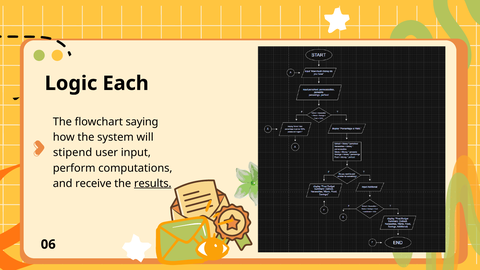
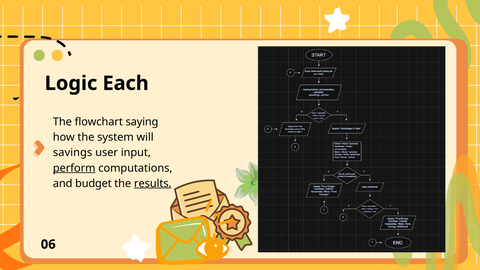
stipend: stipend -> savings (73, 153)
perform underline: none -> present (74, 168)
receive: receive -> budget (93, 183)
